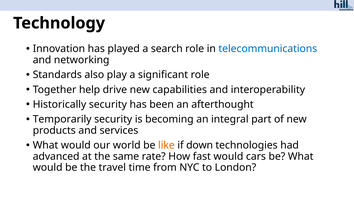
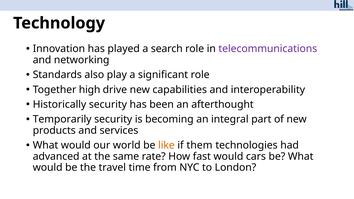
telecommunications colour: blue -> purple (268, 49)
help: help -> high (90, 90)
down: down -> them (199, 145)
